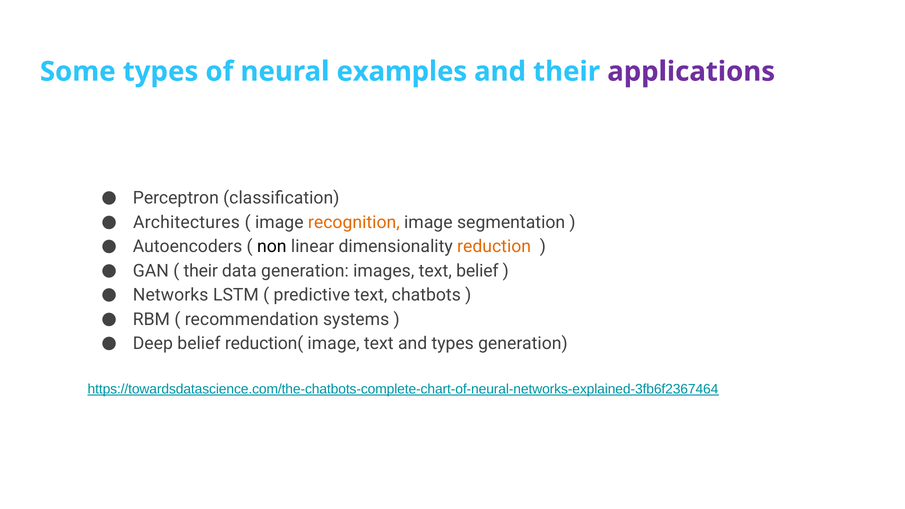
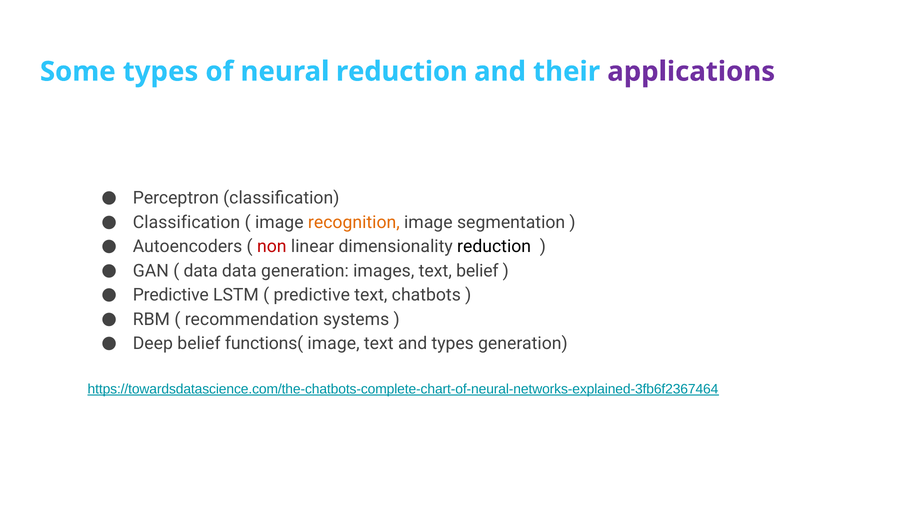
neural examples: examples -> reduction (402, 72)
Architectures: Architectures -> Classification (187, 222)
non colour: black -> red (272, 247)
reduction colour: orange -> black (494, 247)
their: their -> data (201, 271)
Networks: Networks -> Predictive (171, 295)
reduction(: reduction( -> functions( (264, 344)
